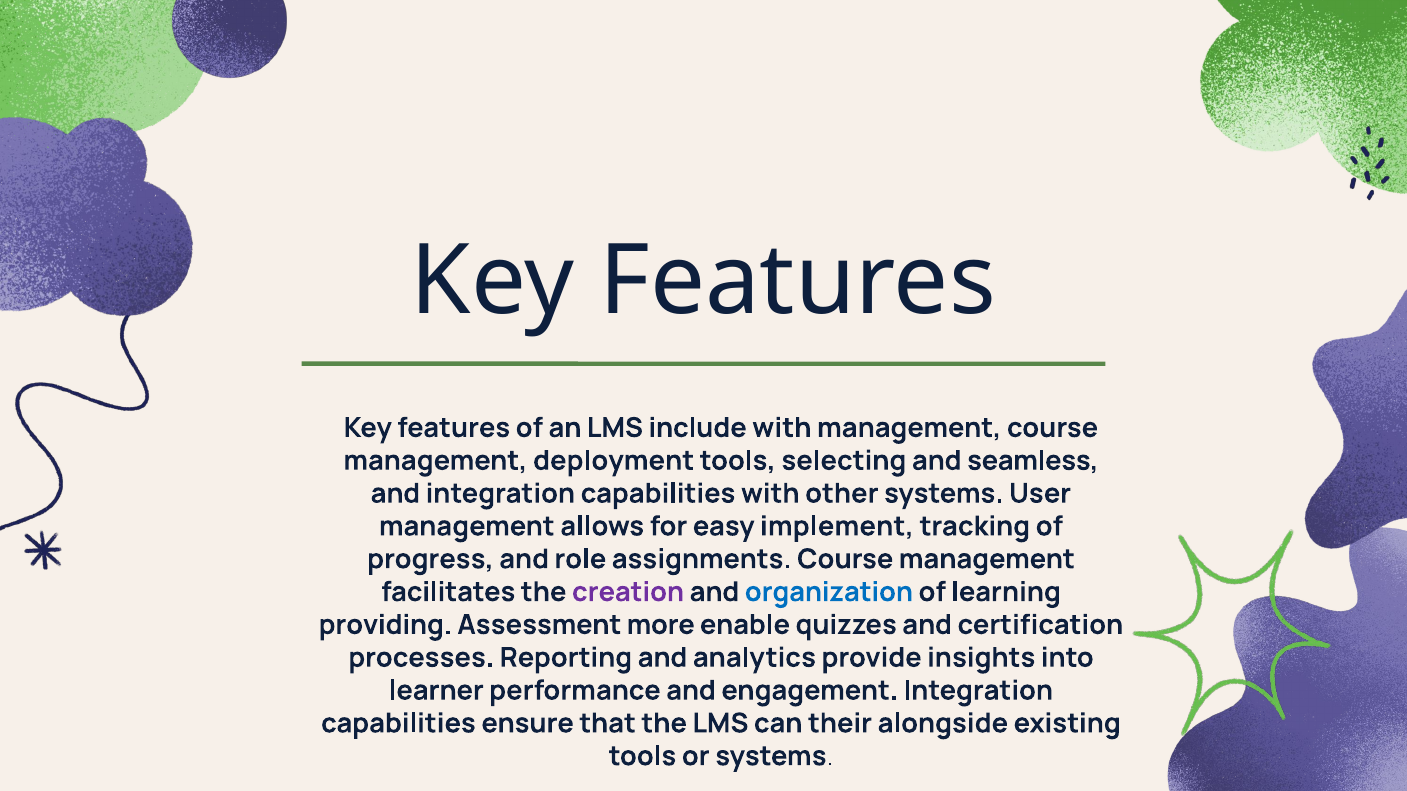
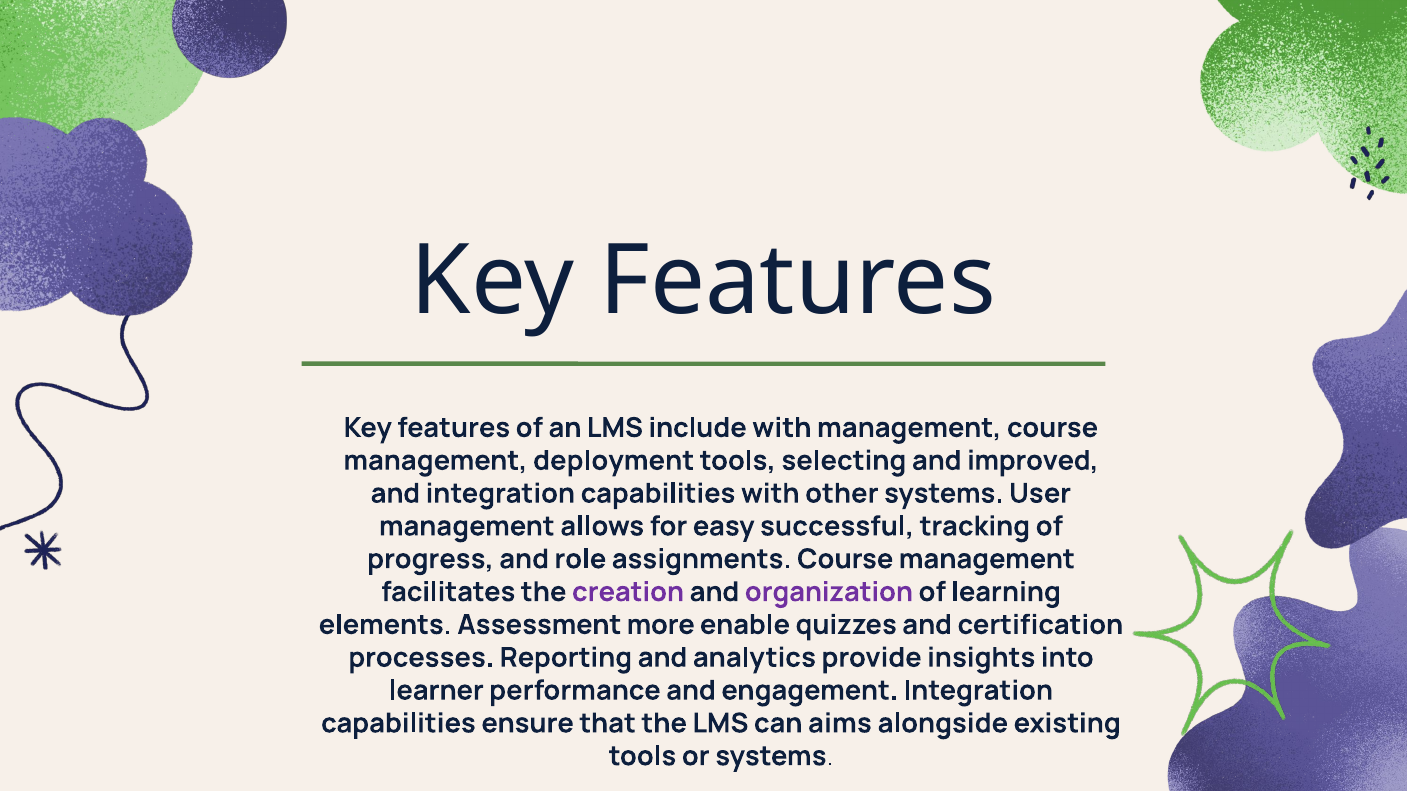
seamless: seamless -> improved (1033, 461)
implement: implement -> successful (837, 527)
organization colour: blue -> purple (829, 592)
providing: providing -> elements (385, 625)
their: their -> aims (840, 724)
